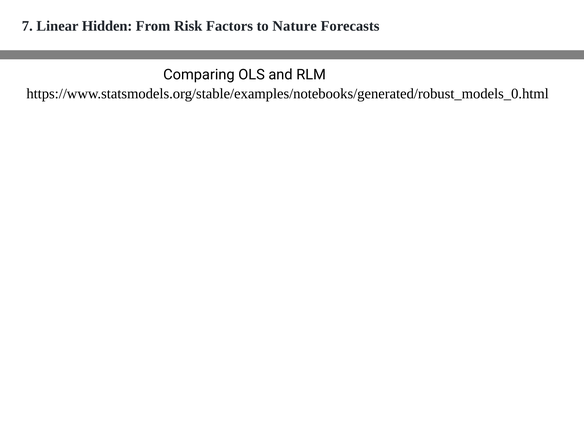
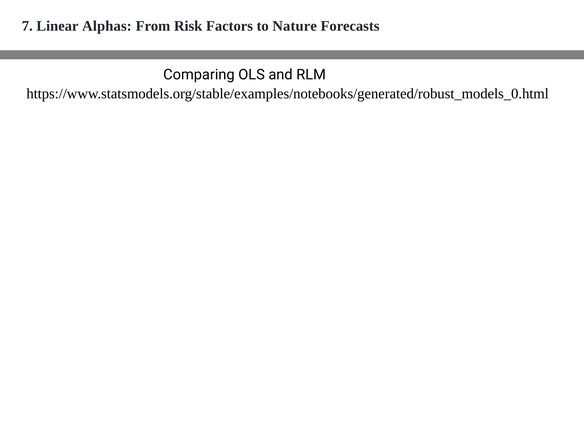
Hidden: Hidden -> Alphas (107, 26)
